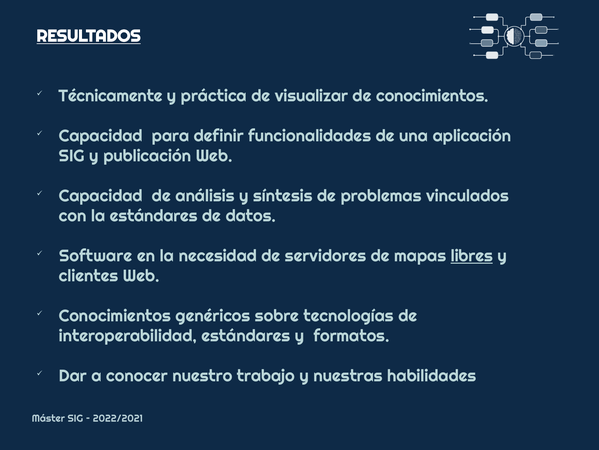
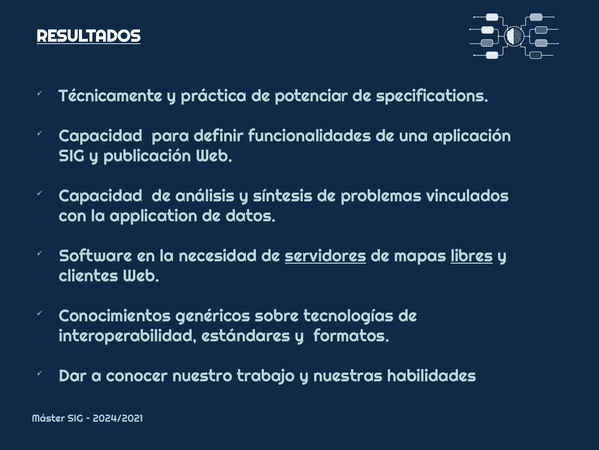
visualizar: visualizar -> potenciar (311, 96)
de conocimientos: conocimientos -> specifications (432, 96)
la estándares: estándares -> application (154, 216)
servidores underline: none -> present (326, 256)
2022/2021: 2022/2021 -> 2024/2021 (118, 418)
